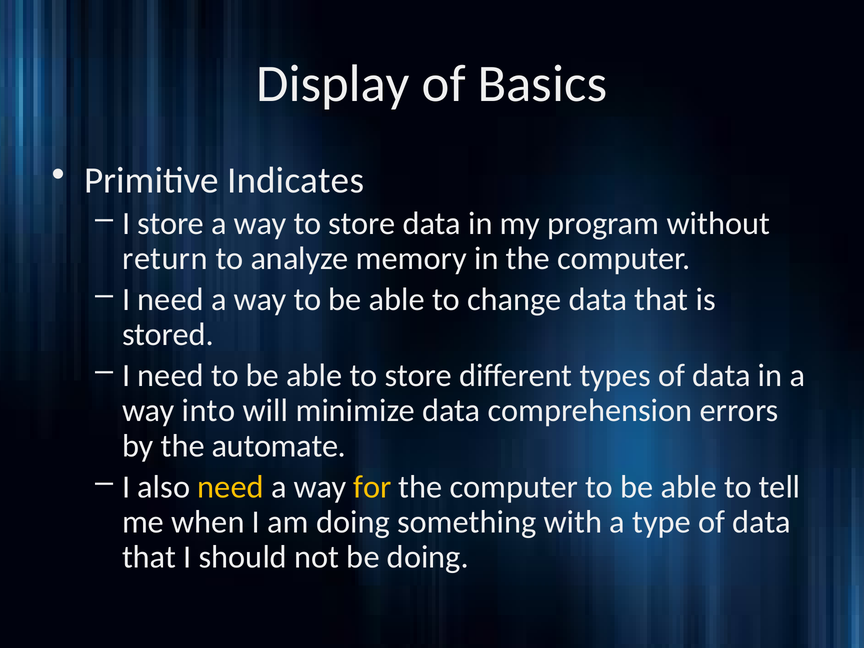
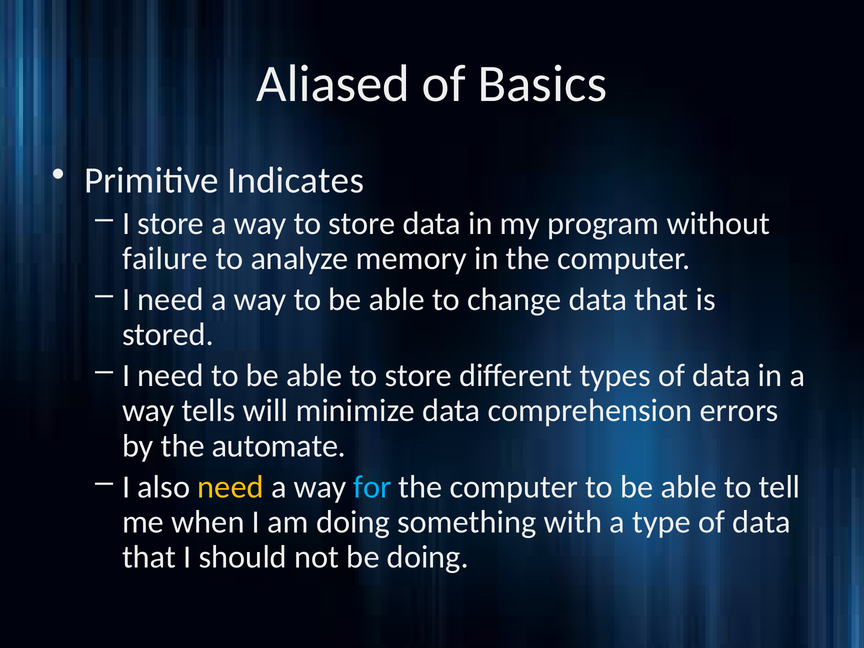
Display: Display -> Aliased (333, 84)
return: return -> failure (165, 259)
into: into -> tells (209, 411)
for colour: yellow -> light blue (372, 487)
